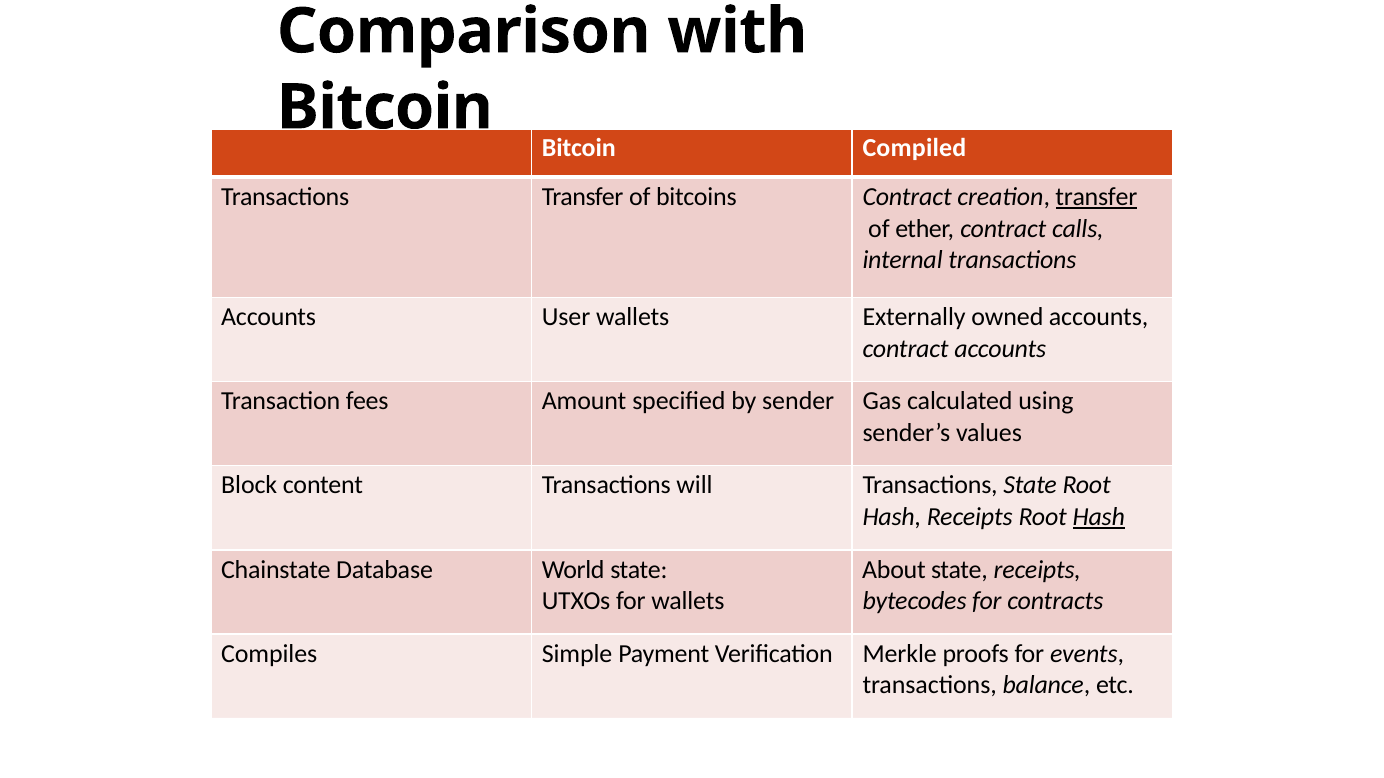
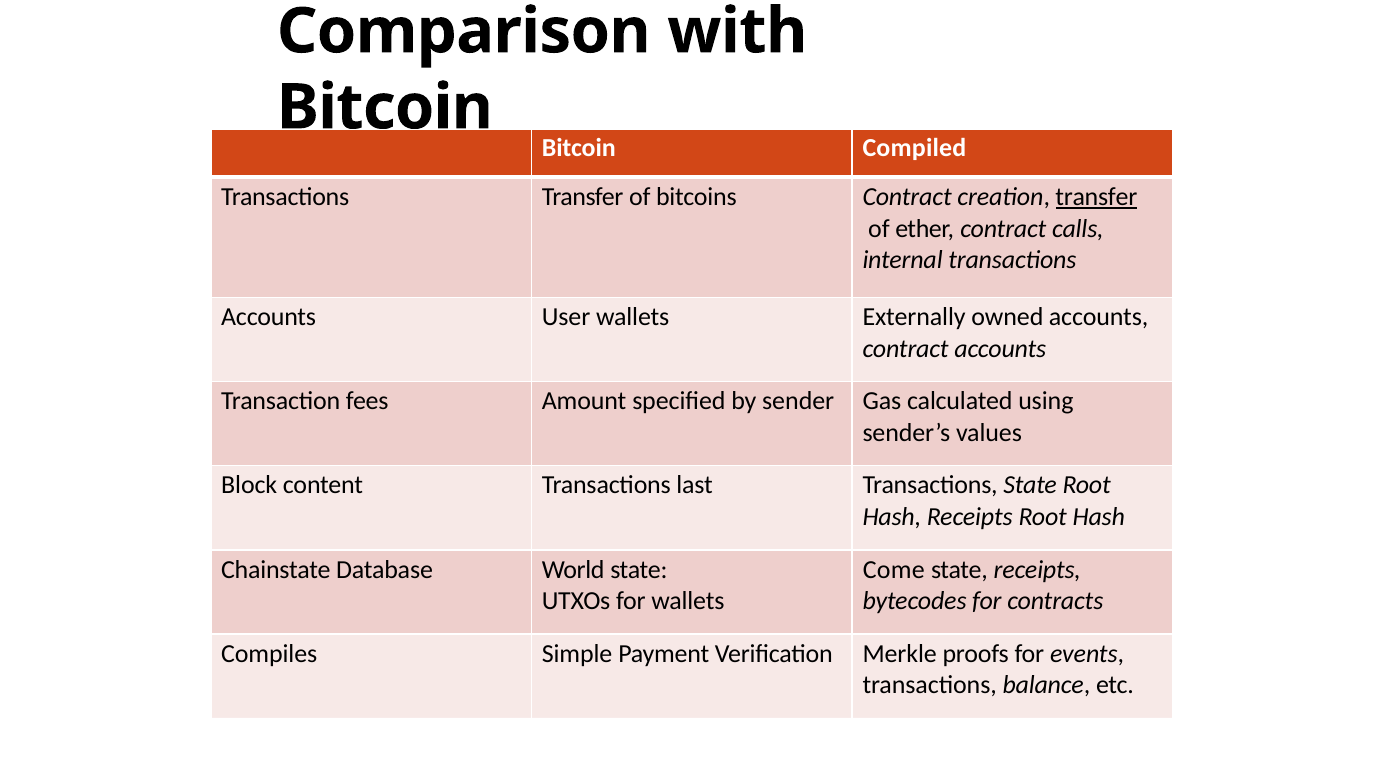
will: will -> last (695, 486)
Hash underline: present -> none (1099, 517)
About: About -> Come (894, 570)
